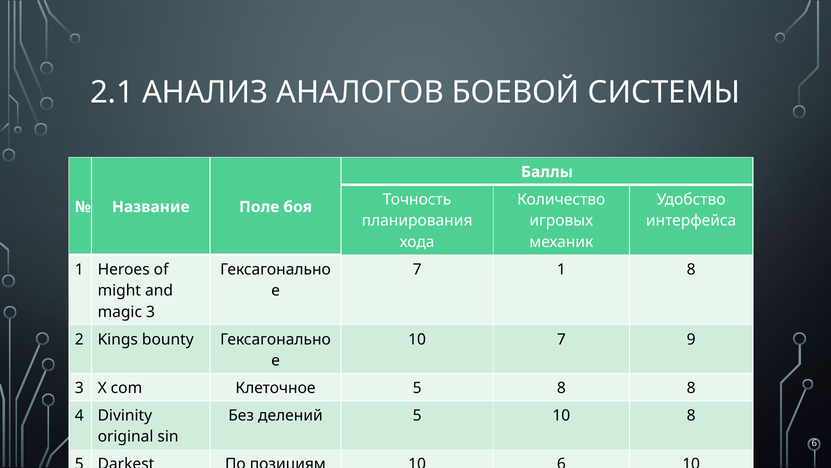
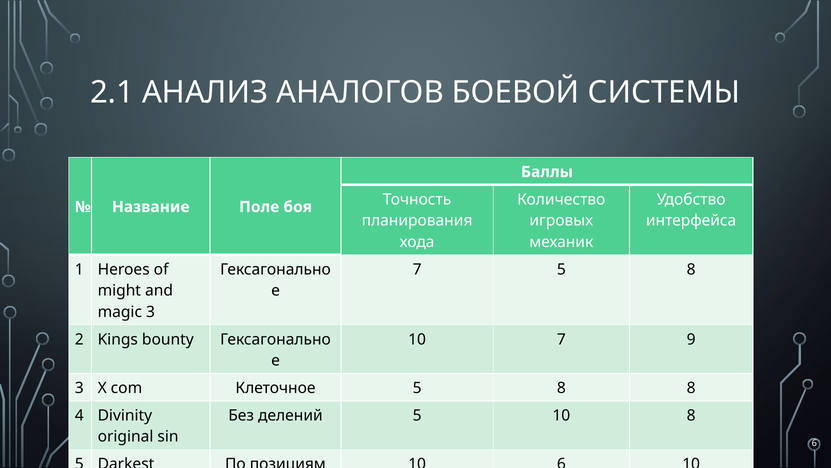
7 1: 1 -> 5 (561, 269)
